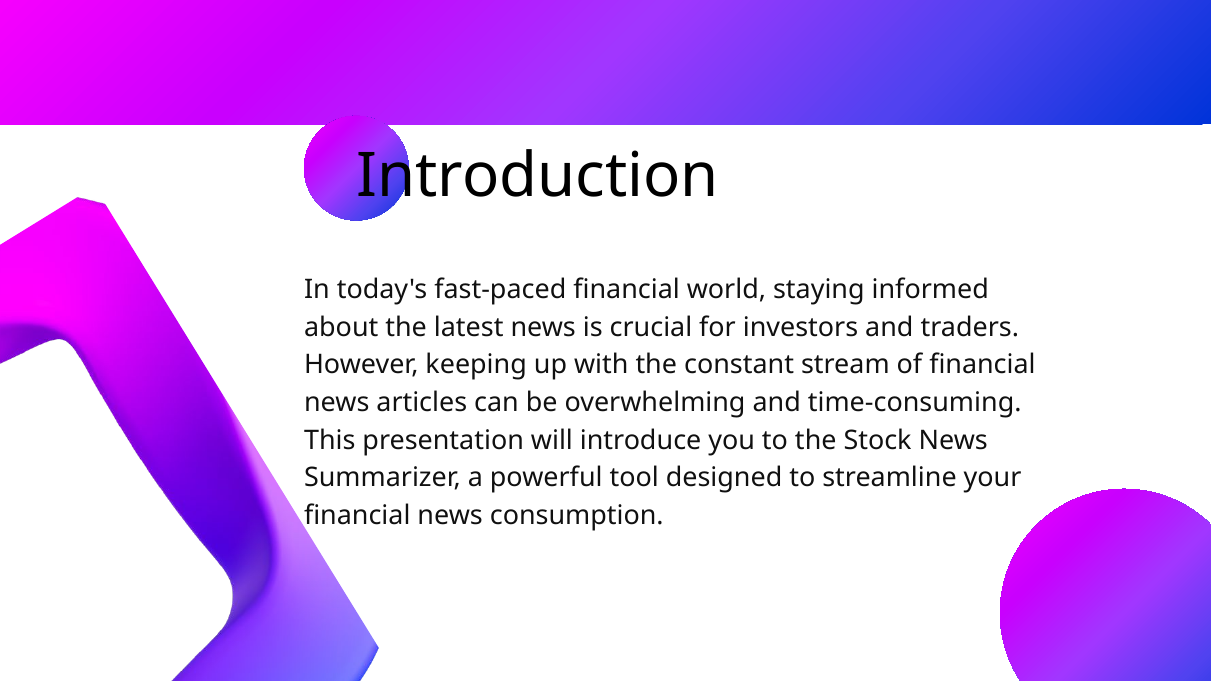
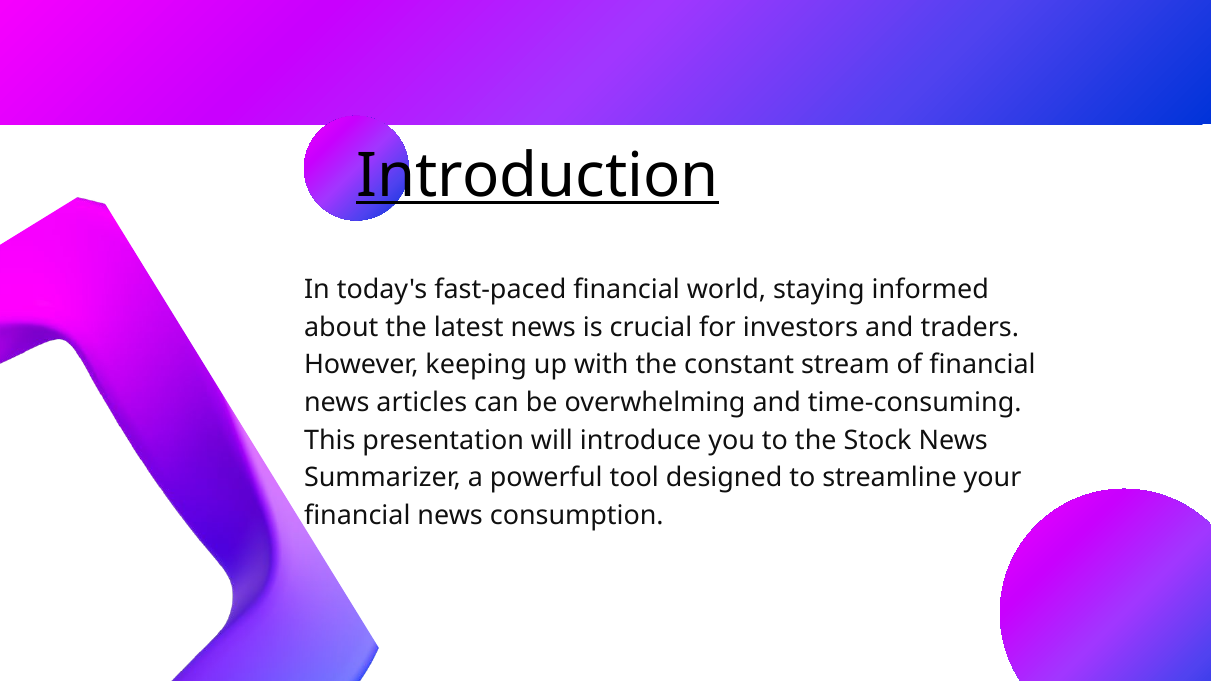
Introduction underline: none -> present (538, 176)
